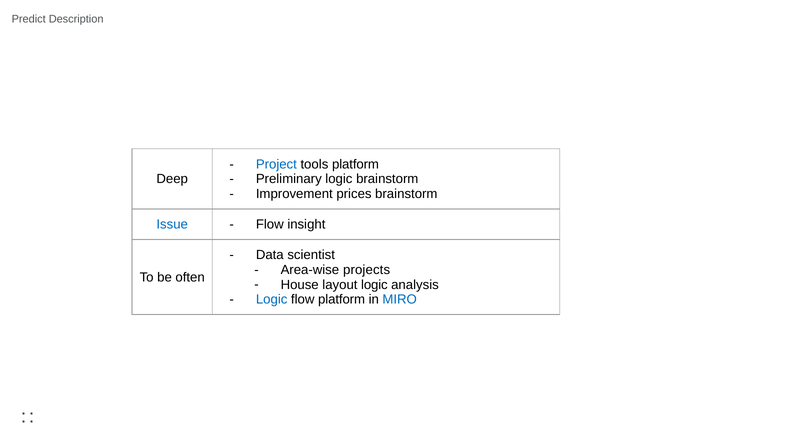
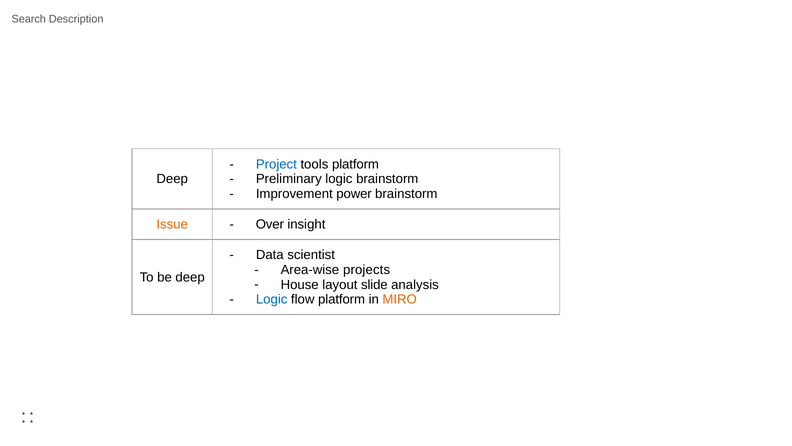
Predict: Predict -> Search (29, 19)
prices: prices -> power (354, 194)
Issue colour: blue -> orange (172, 224)
Flow: Flow -> Over (270, 224)
be often: often -> deep (190, 277)
layout logic: logic -> slide (374, 284)
MIRO colour: blue -> orange (400, 299)
